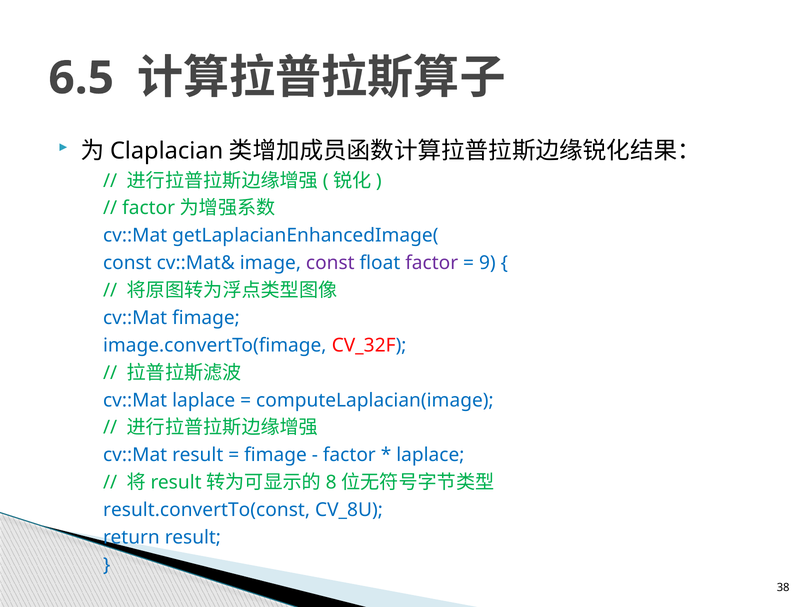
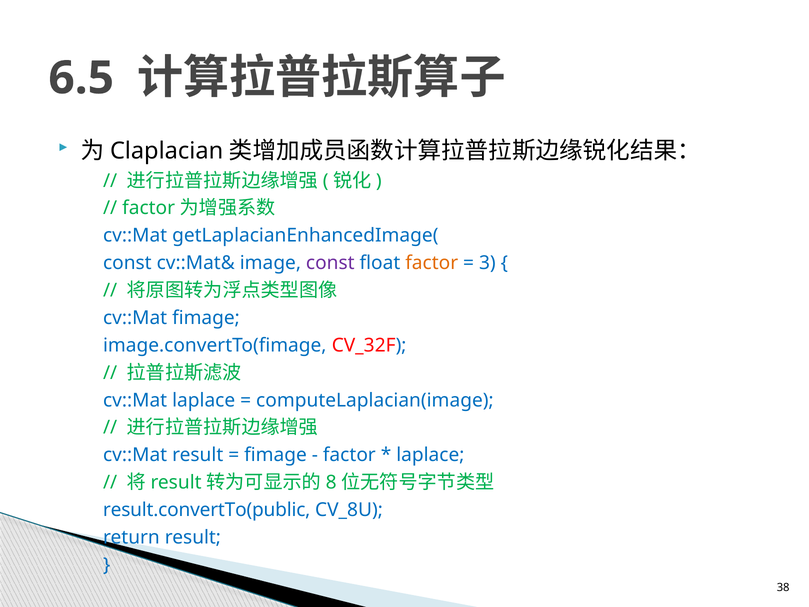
factor colour: purple -> orange (432, 263)
9: 9 -> 3 (487, 263)
result.convertTo(const: result.convertTo(const -> result.convertTo(public (207, 510)
